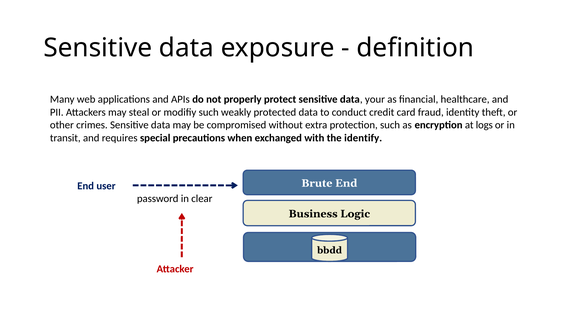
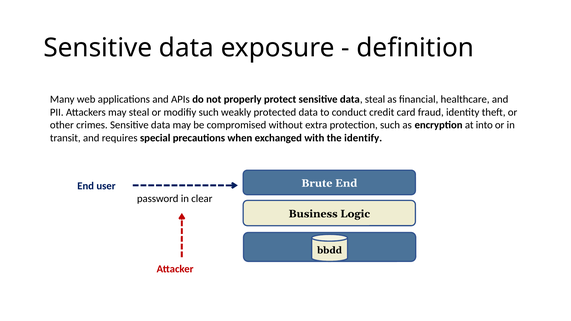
data your: your -> steal (375, 99)
logs: logs -> into (484, 125)
